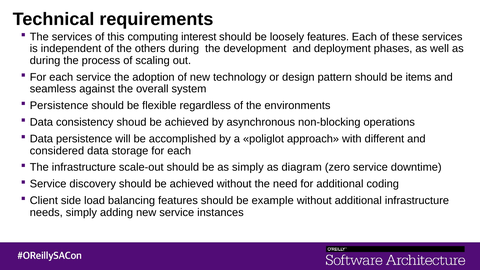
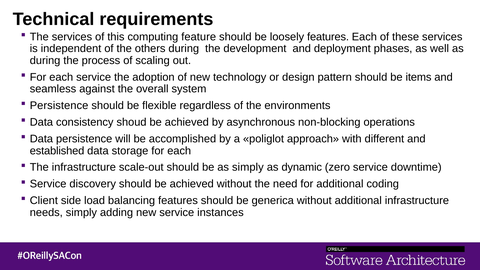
interest: interest -> feature (199, 37)
considered: considered -> established (57, 151)
diagram: diagram -> dynamic (302, 167)
example: example -> generica (273, 201)
